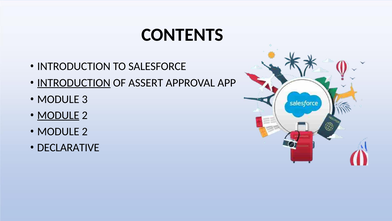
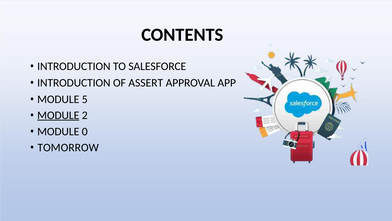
INTRODUCTION underline: present -> none (74, 83)
3: 3 -> 5 (85, 99)
2: 2 -> 0 (85, 131)
DECLARATIVE: DECLARATIVE -> TOMORROW (68, 147)
